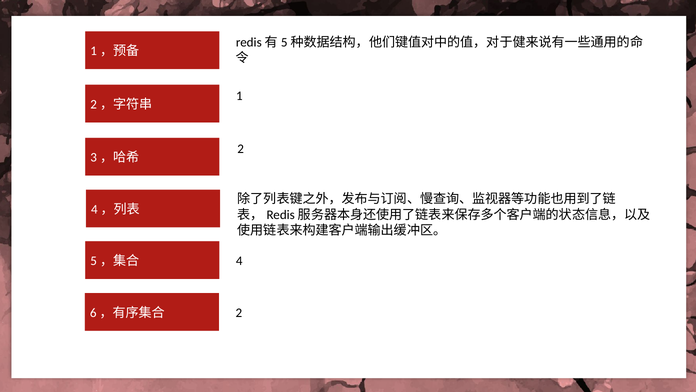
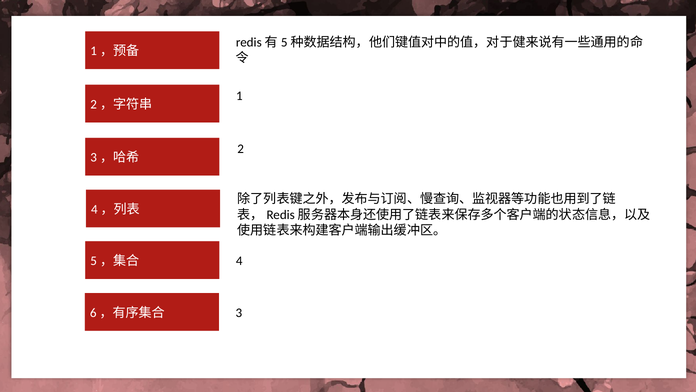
2: 2 -> 3 (239, 312)
